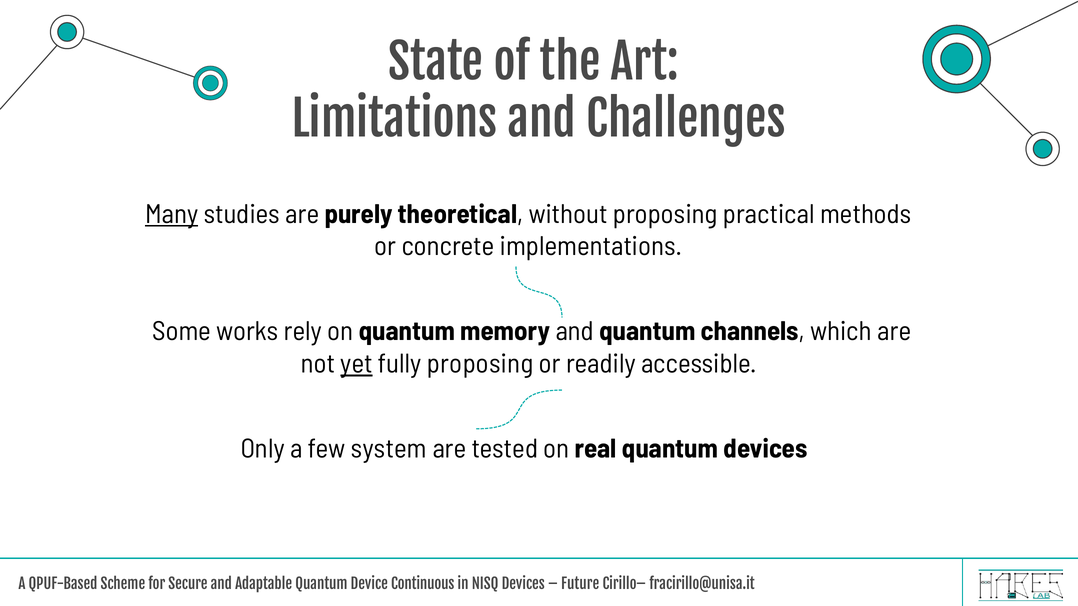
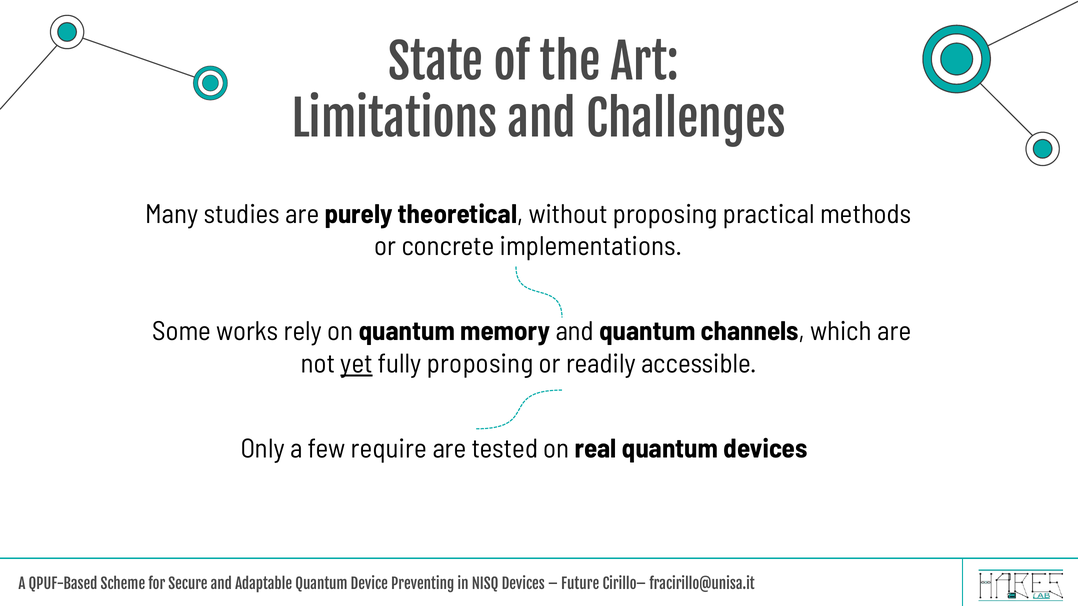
Many underline: present -> none (172, 214)
system: system -> require (389, 449)
Continuous: Continuous -> Preventing (423, 585)
